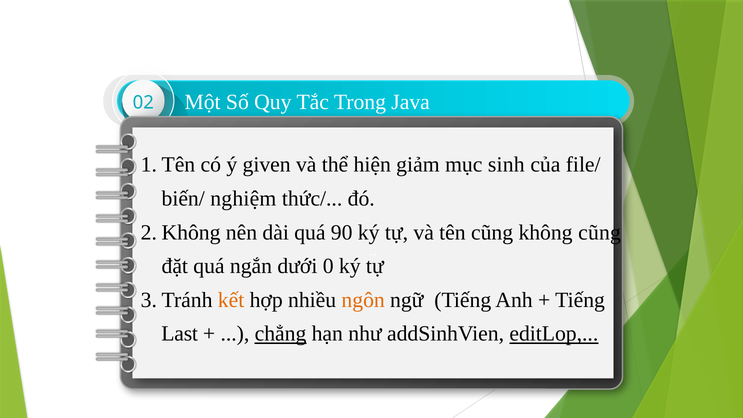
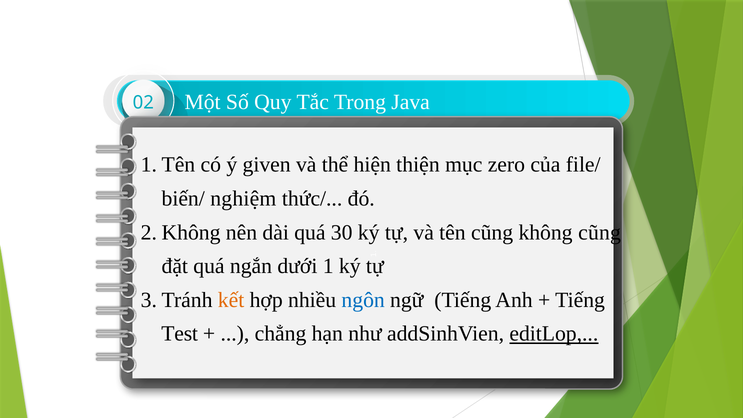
giảm: giảm -> thiện (418, 165)
sinh: sinh -> zero (506, 165)
90: 90 -> 30 (342, 232)
dưới 0: 0 -> 1 (328, 266)
ngôn colour: orange -> blue (363, 300)
Last: Last -> Test (180, 334)
chẳng underline: present -> none (281, 334)
